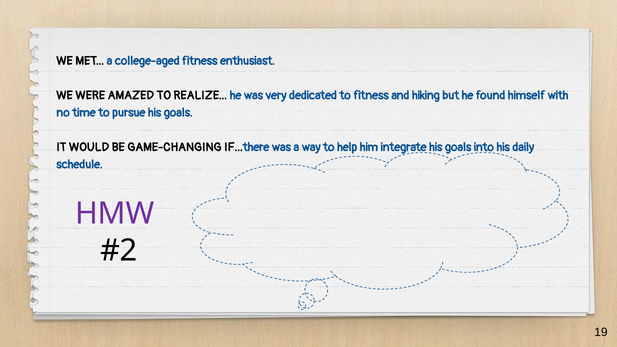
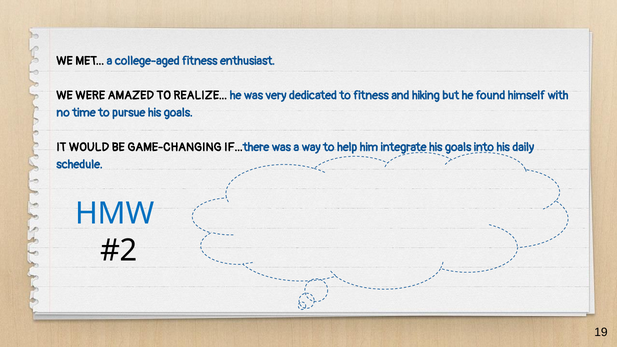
HMW colour: purple -> blue (115, 214)
